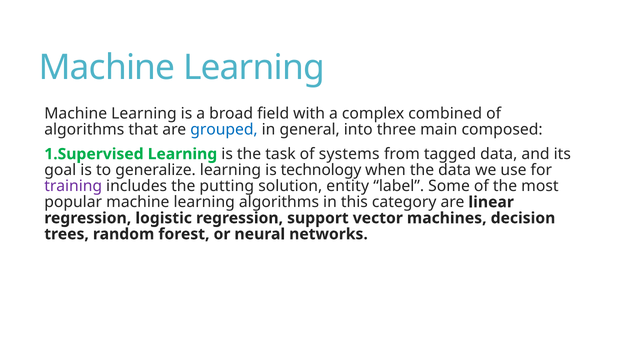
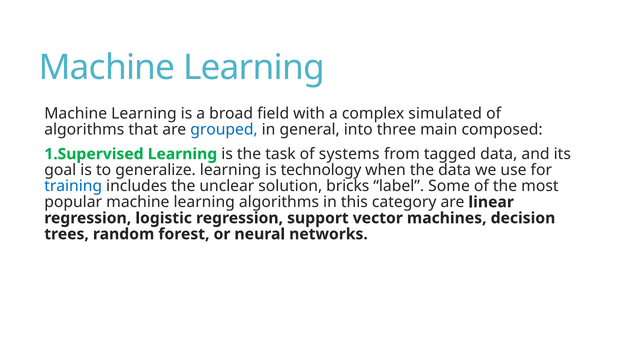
combined: combined -> simulated (445, 114)
training colour: purple -> blue (73, 186)
putting: putting -> unclear (227, 186)
entity: entity -> bricks (348, 186)
